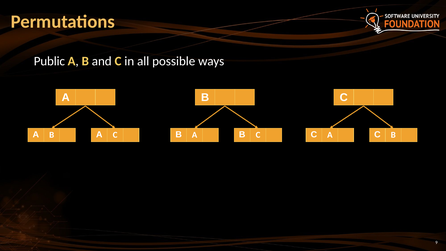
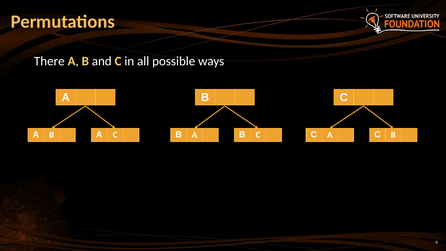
Public: Public -> There (49, 61)
